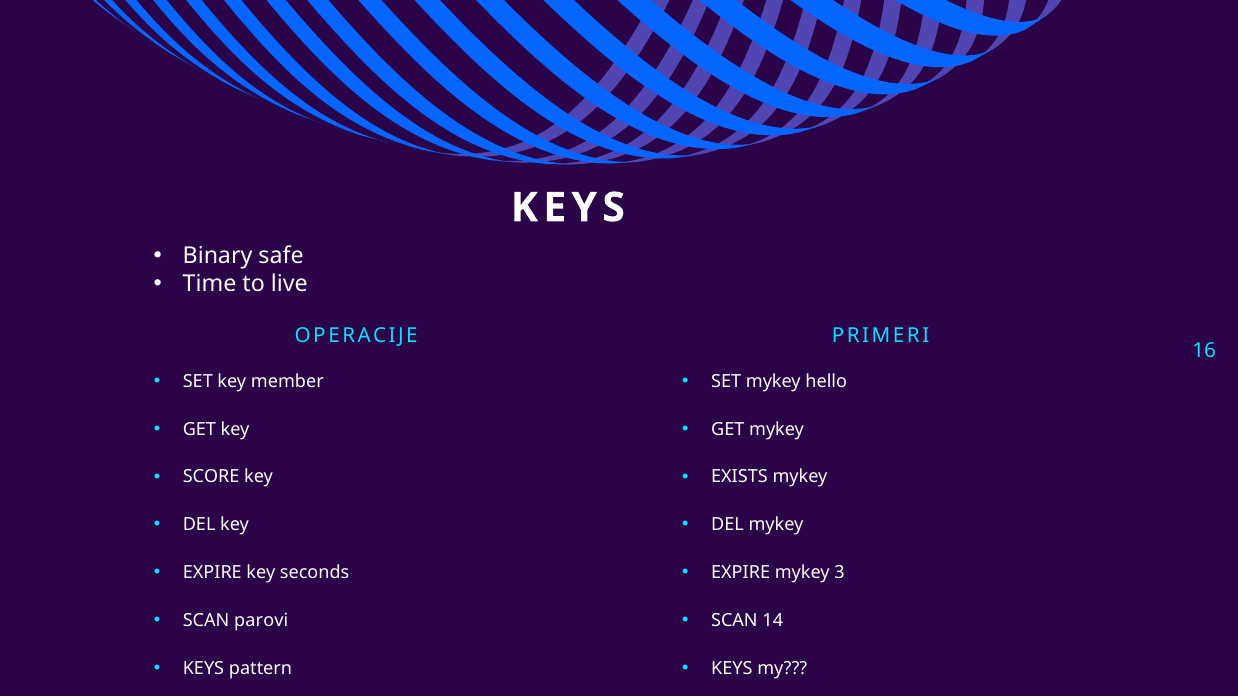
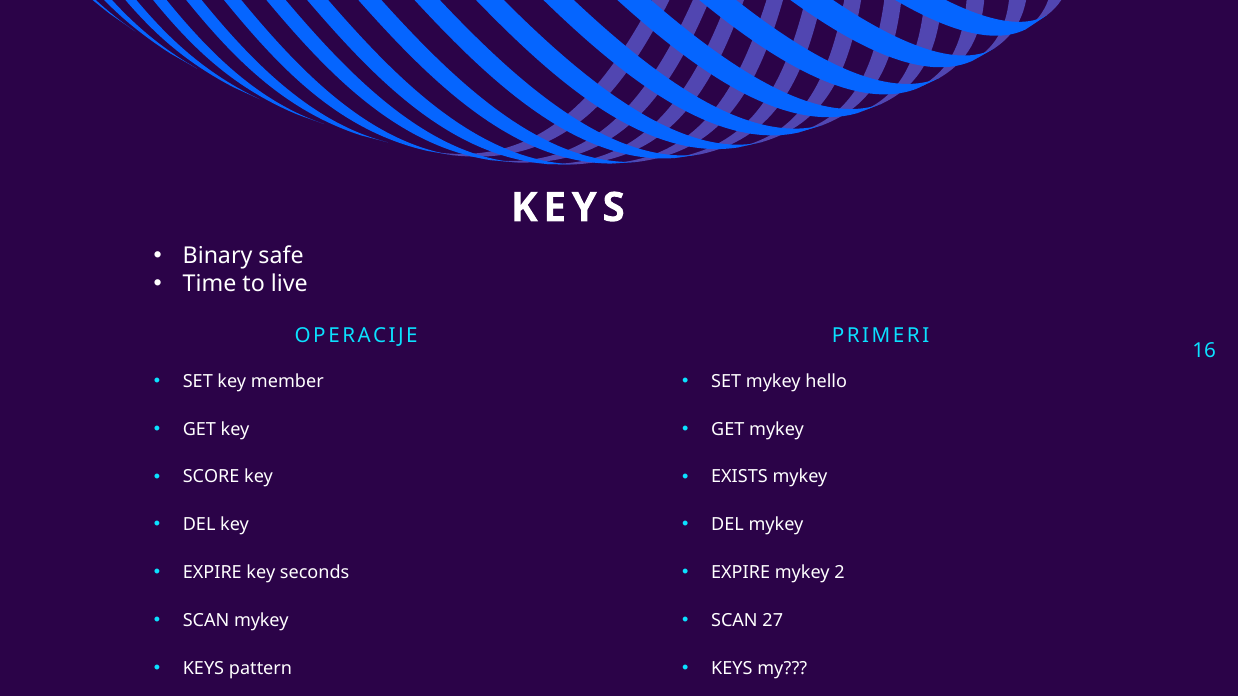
3: 3 -> 2 (840, 573)
SCAN parovi: parovi -> mykey (261, 621)
14: 14 -> 27 (773, 621)
